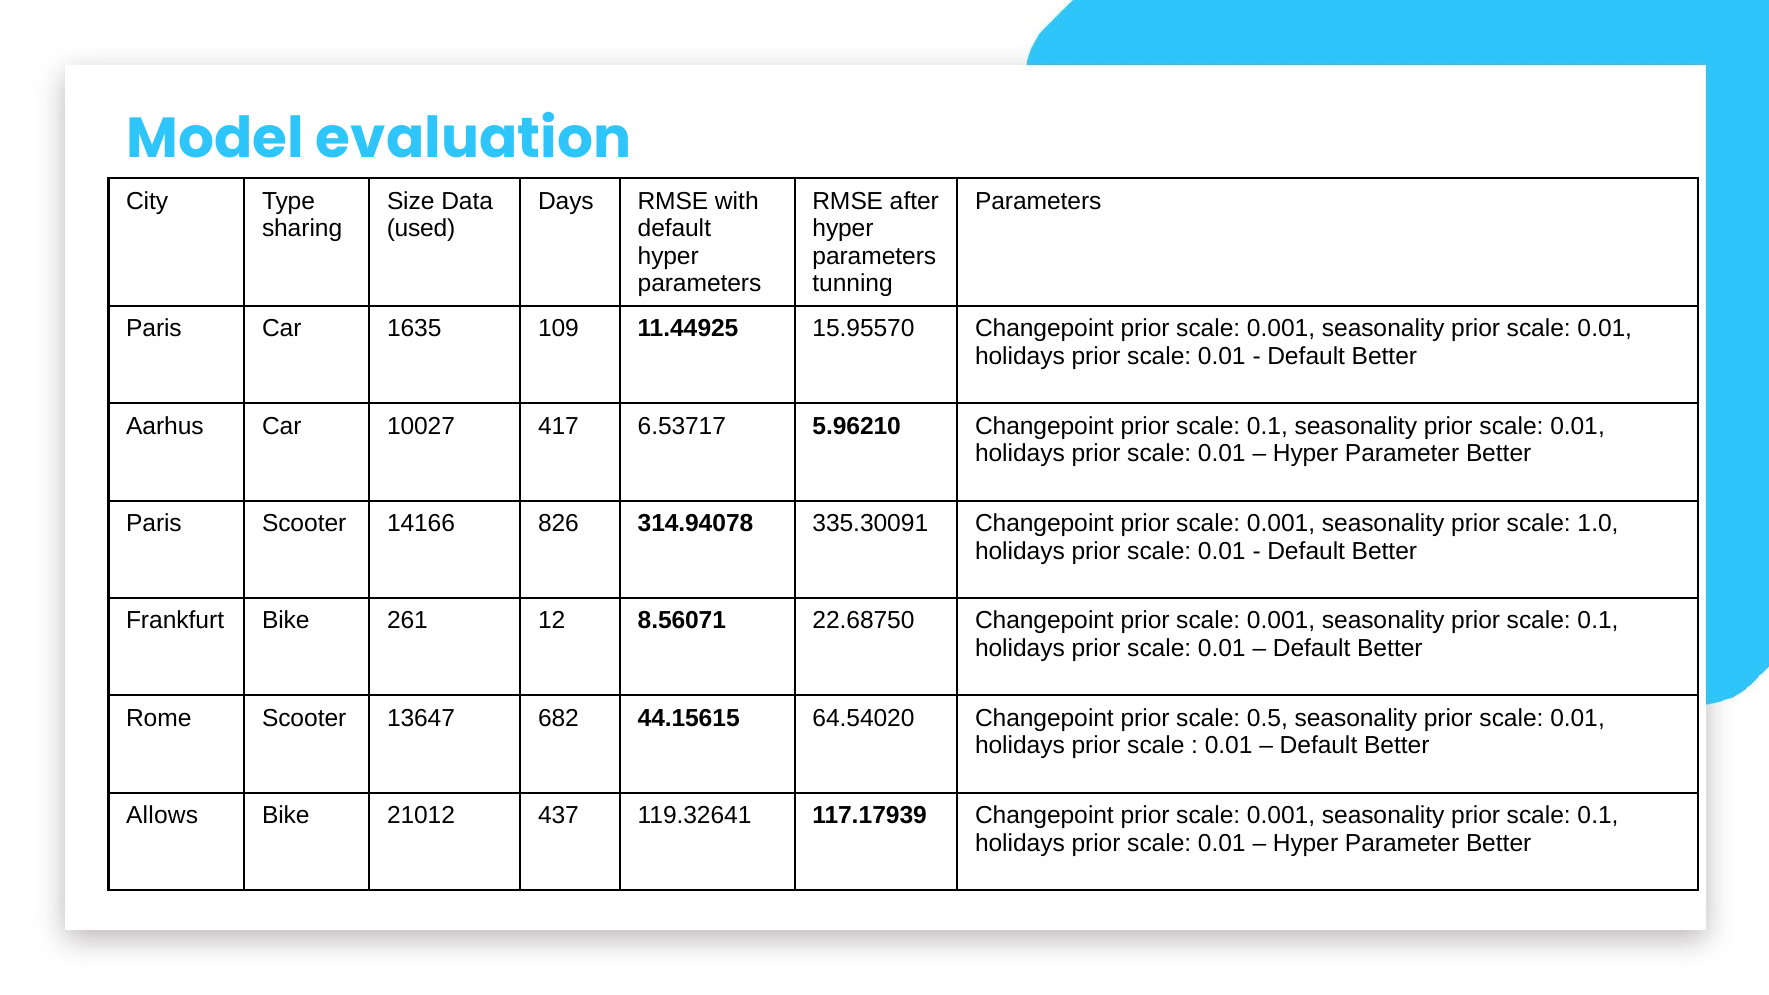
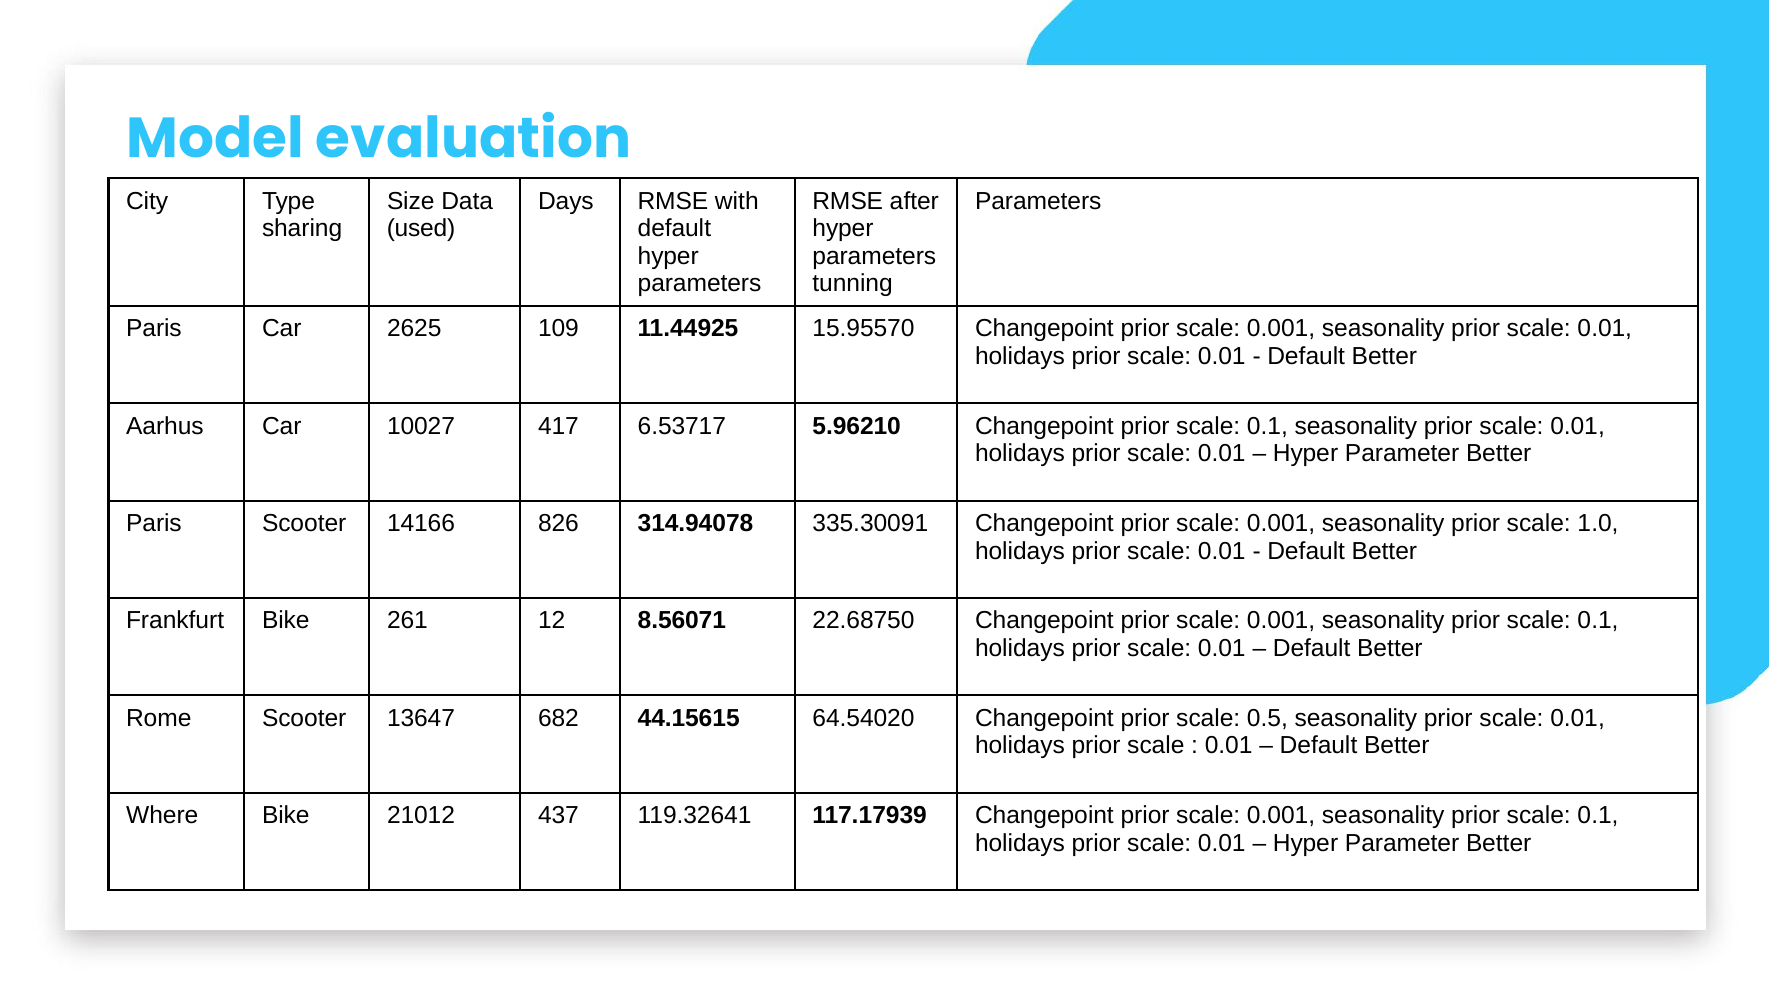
1635: 1635 -> 2625 (414, 329)
Allows: Allows -> Where (162, 816)
